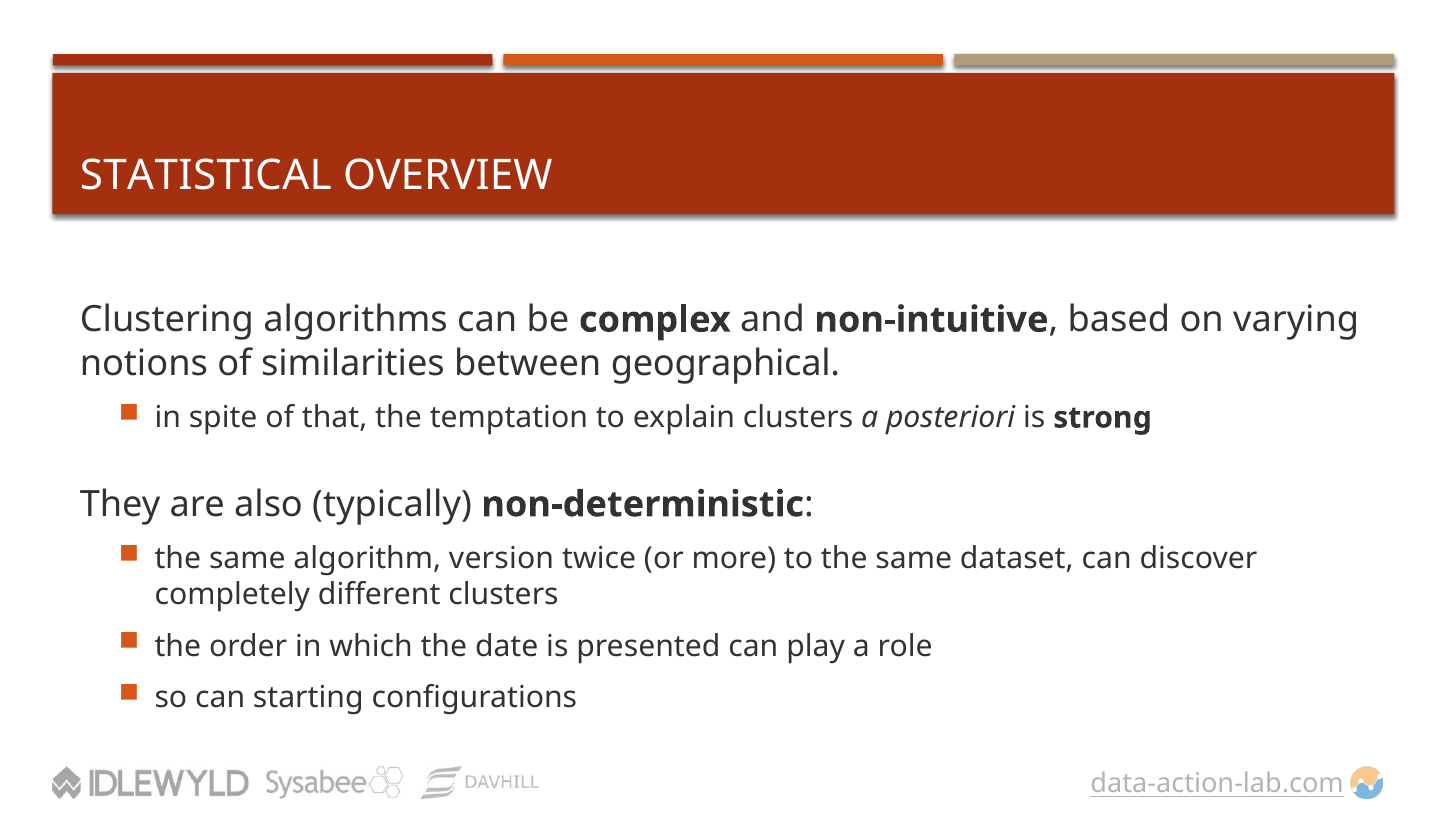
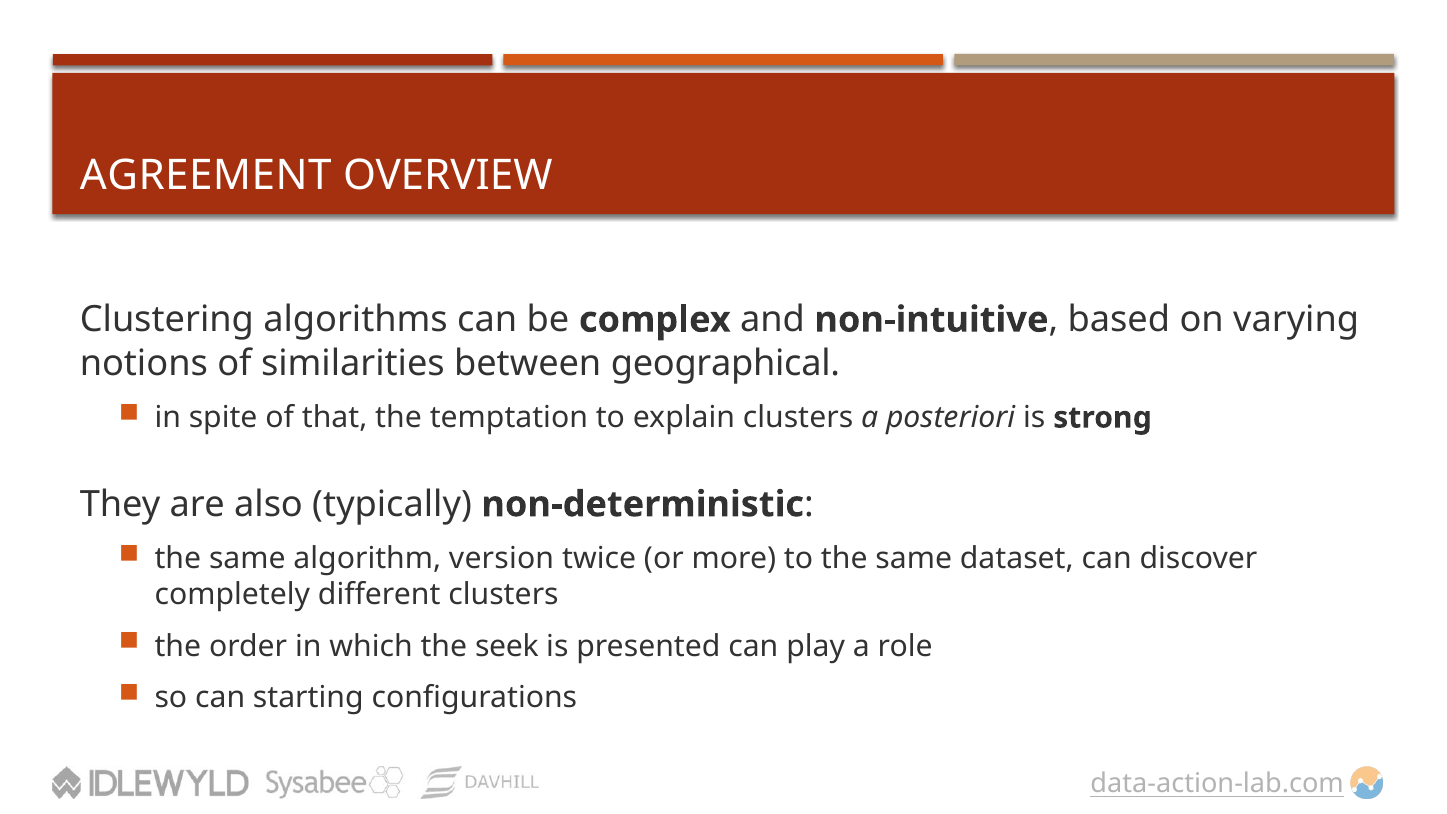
STATISTICAL: STATISTICAL -> AGREEMENT (206, 176)
date: date -> seek (507, 646)
